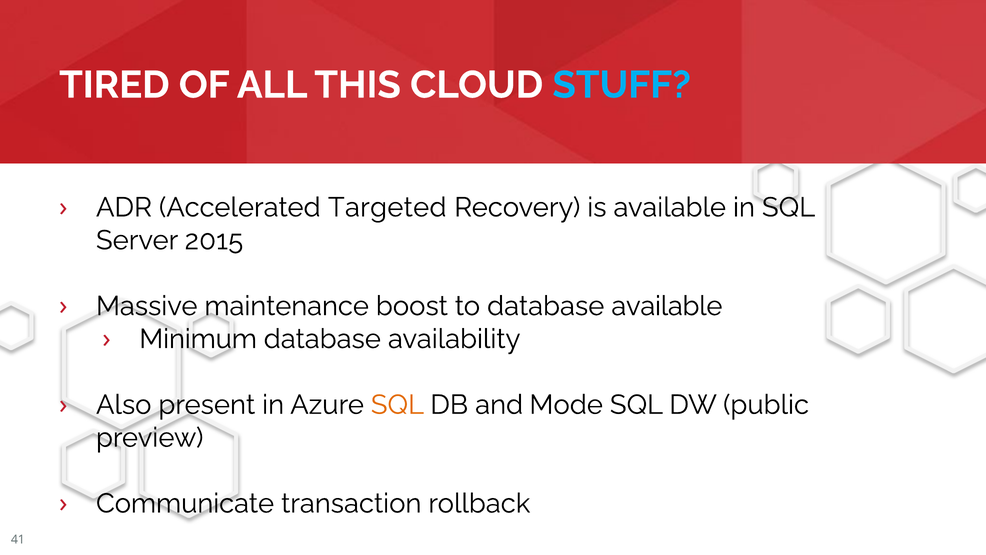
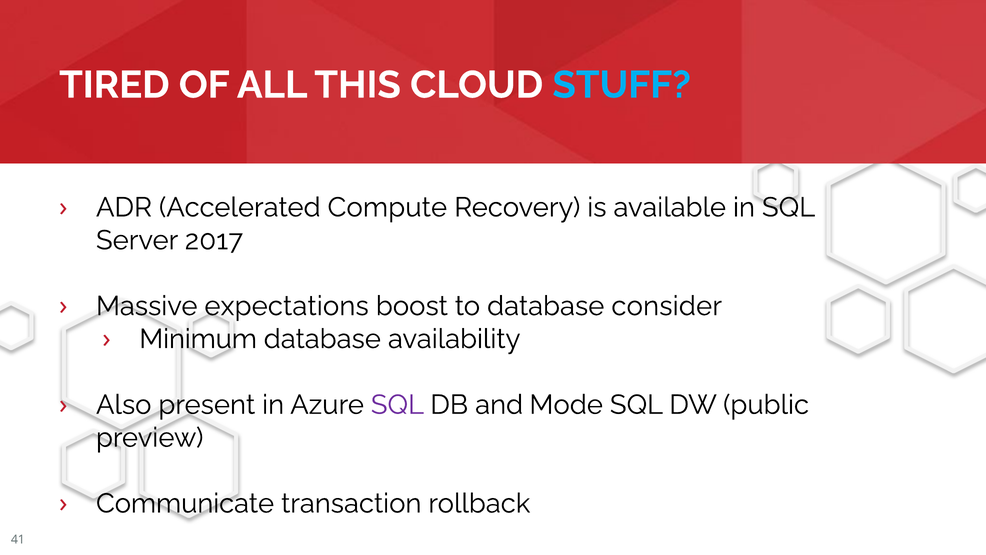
Targeted: Targeted -> Compute (387, 207)
2015: 2015 -> 2017 (214, 240)
maintenance: maintenance -> expectations (287, 306)
database available: available -> consider (667, 306)
SQL colour: orange -> purple (397, 405)
